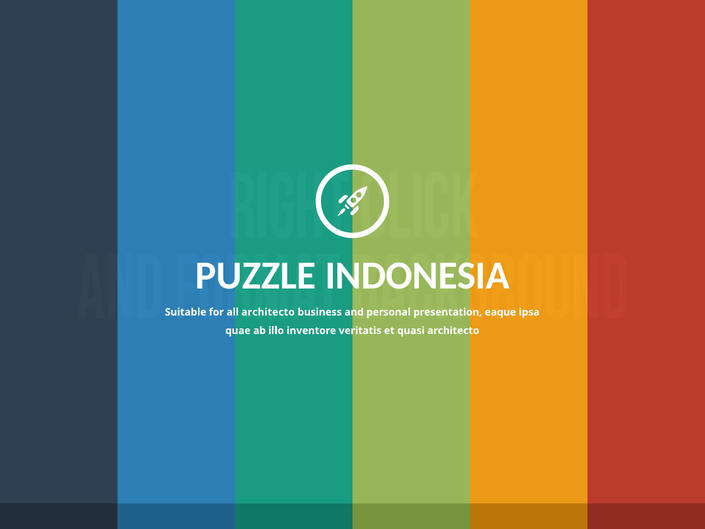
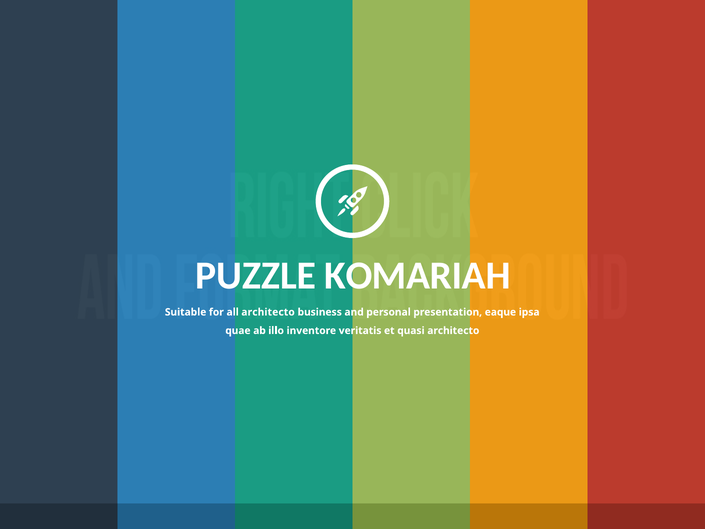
INDONESIA: INDONESIA -> KOMARIAH (417, 276)
